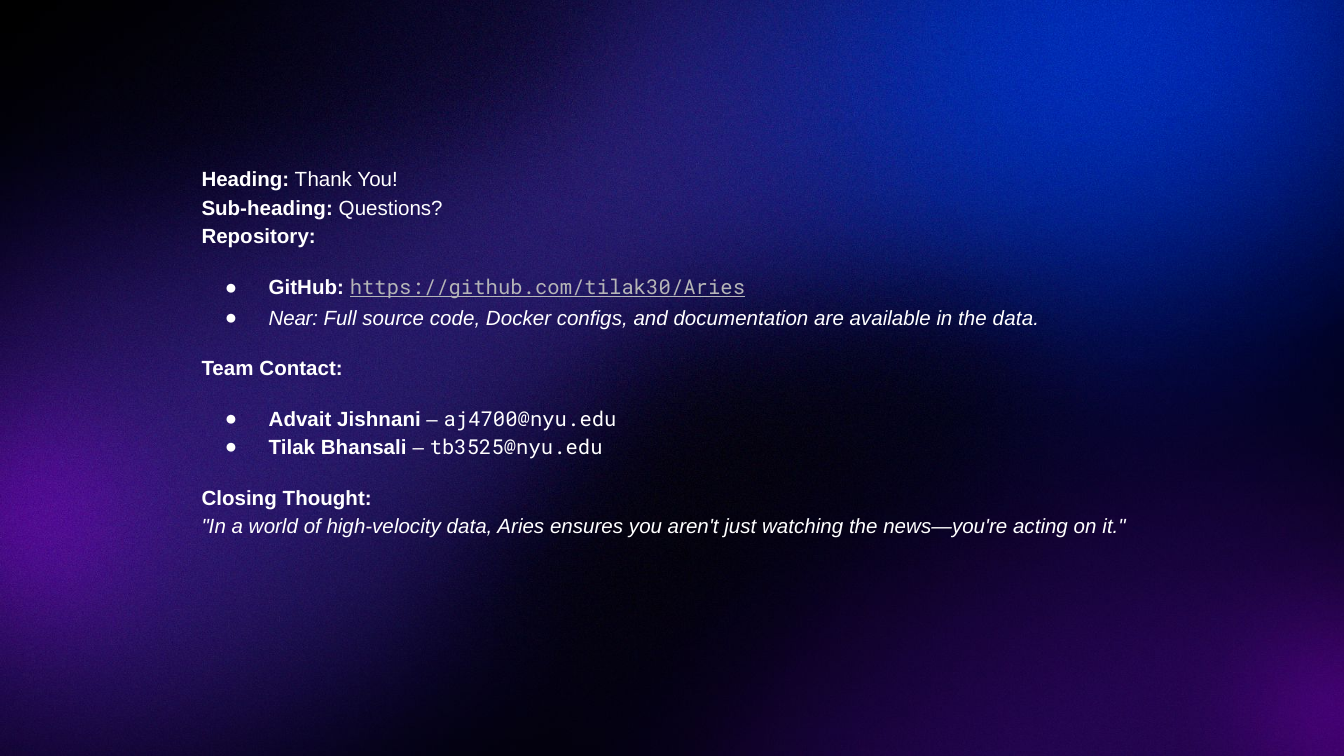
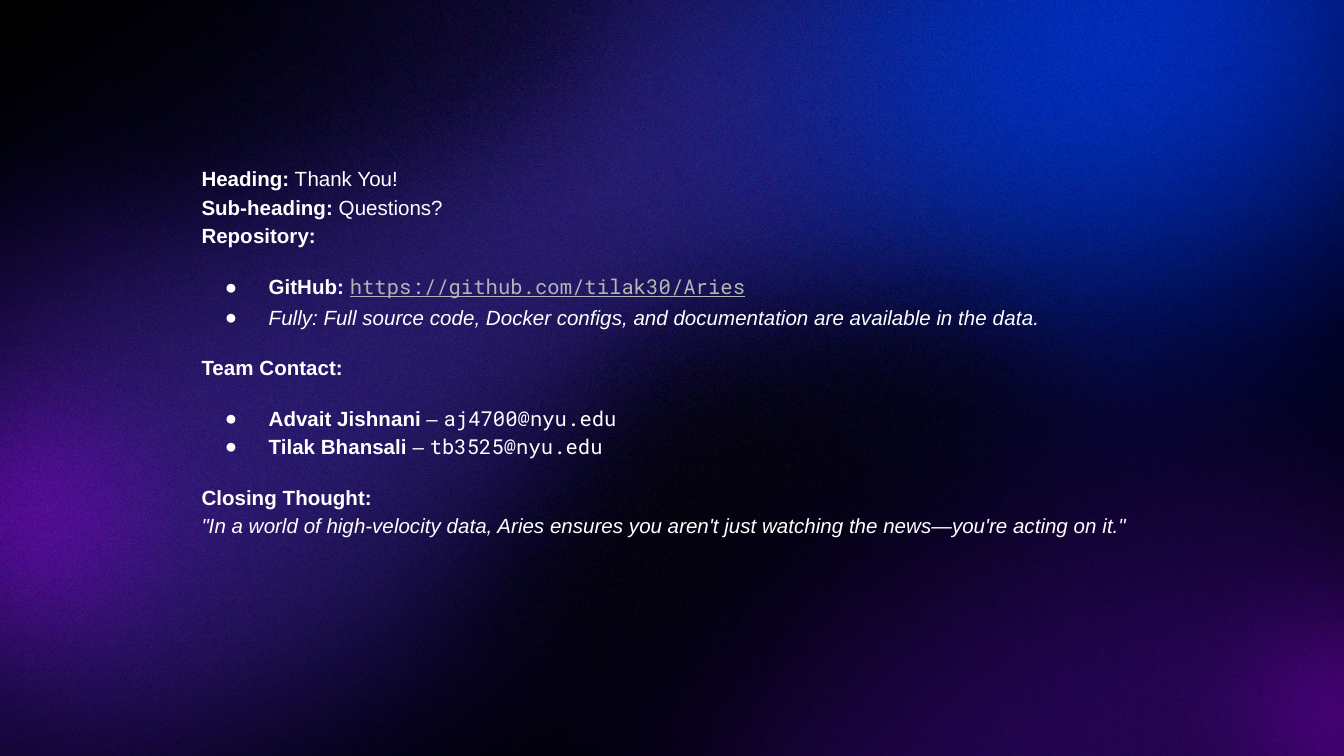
Near: Near -> Fully (293, 319)
